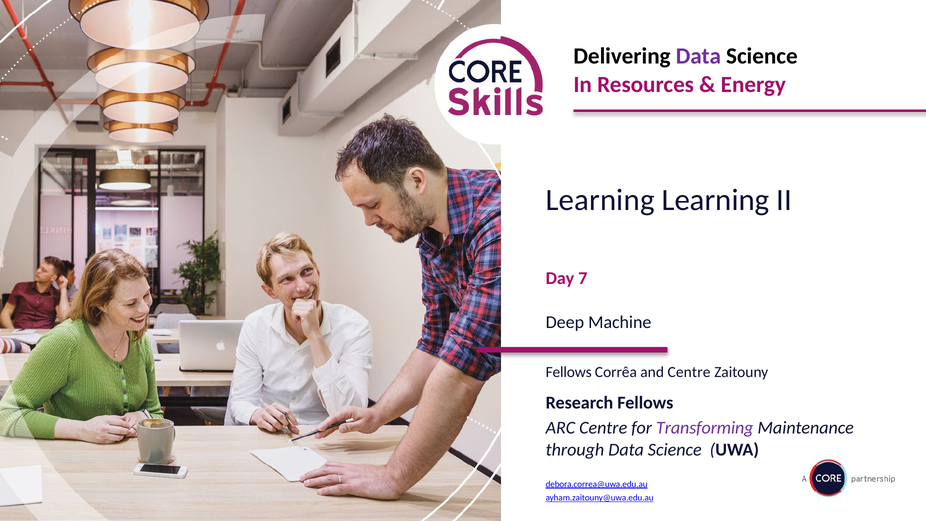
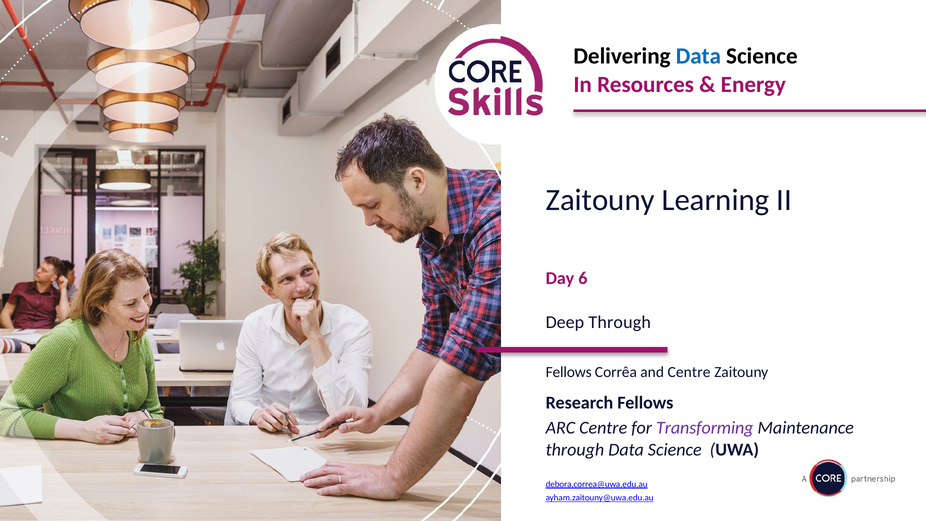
Data colour: purple -> blue (698, 56)
Learning: Learning -> Zaitouny (600, 200)
7: 7 -> 6 (583, 278)
Deep Machine: Machine -> Through (620, 322)
